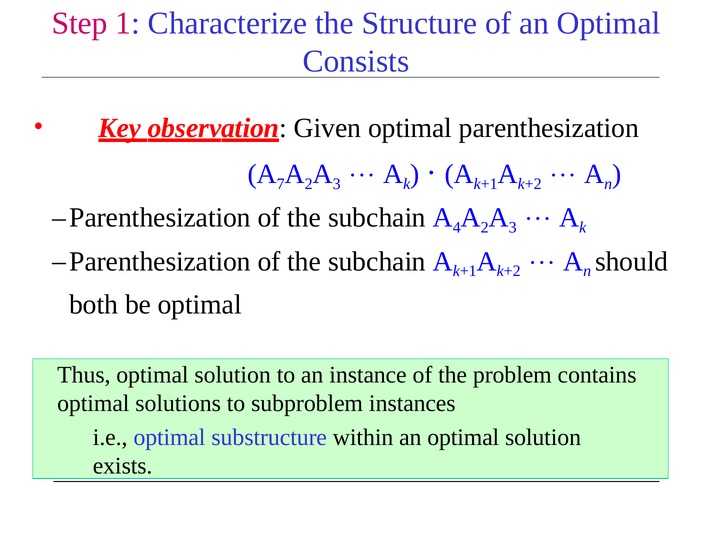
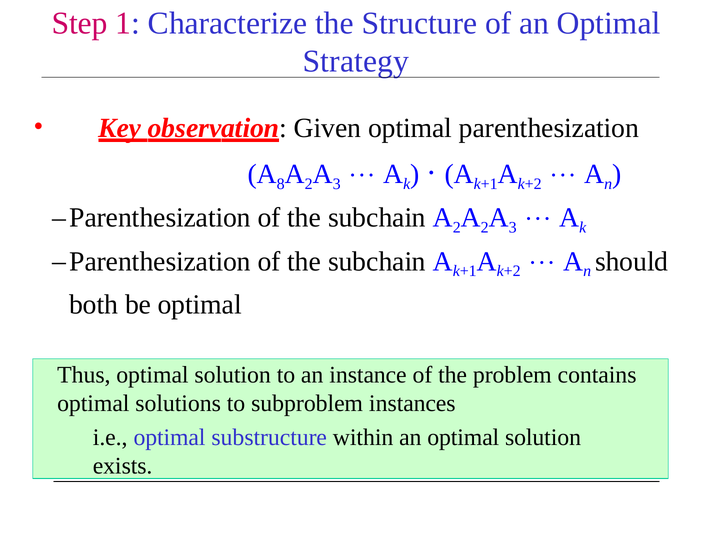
Consists: Consists -> Strategy (356, 61)
7: 7 -> 8 (281, 184)
4: 4 -> 2 (457, 227)
